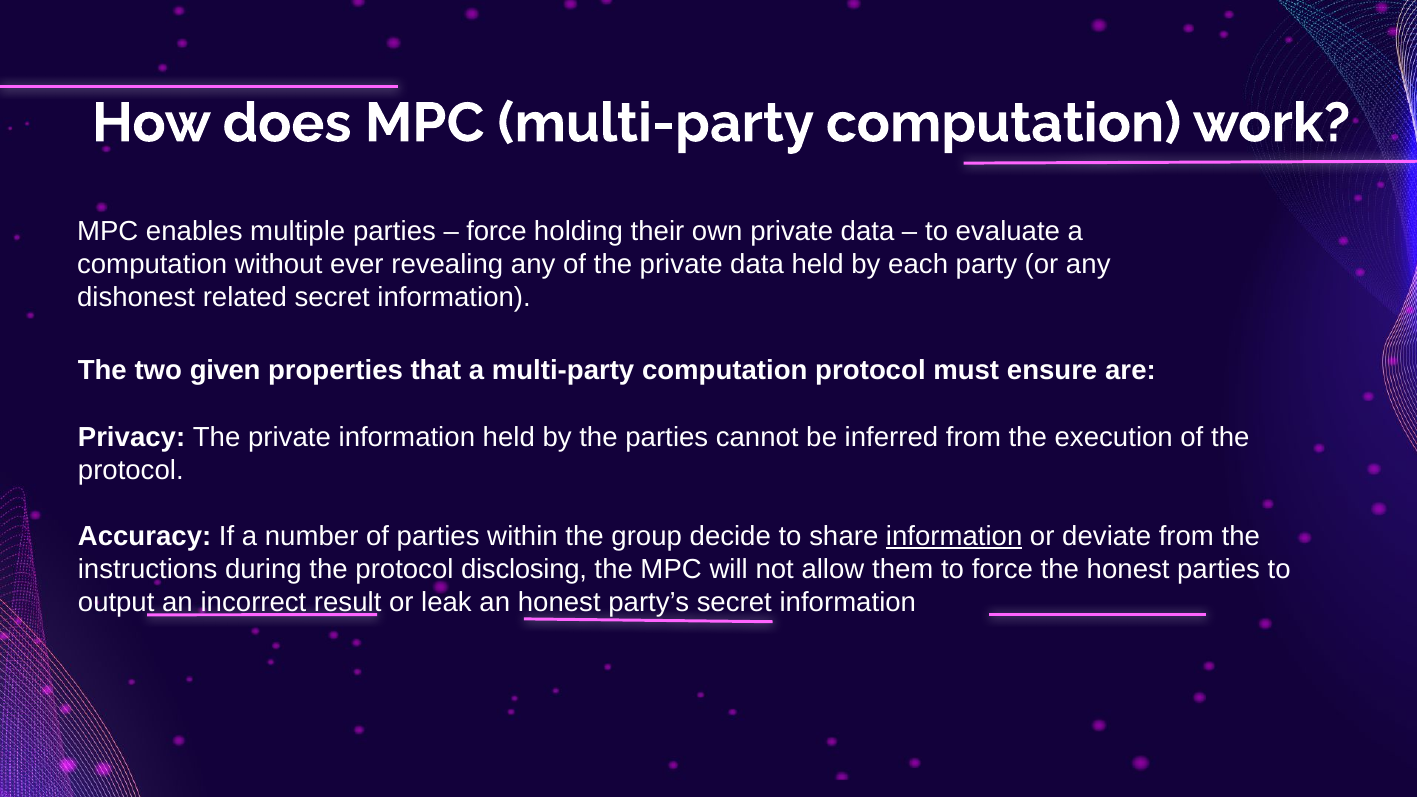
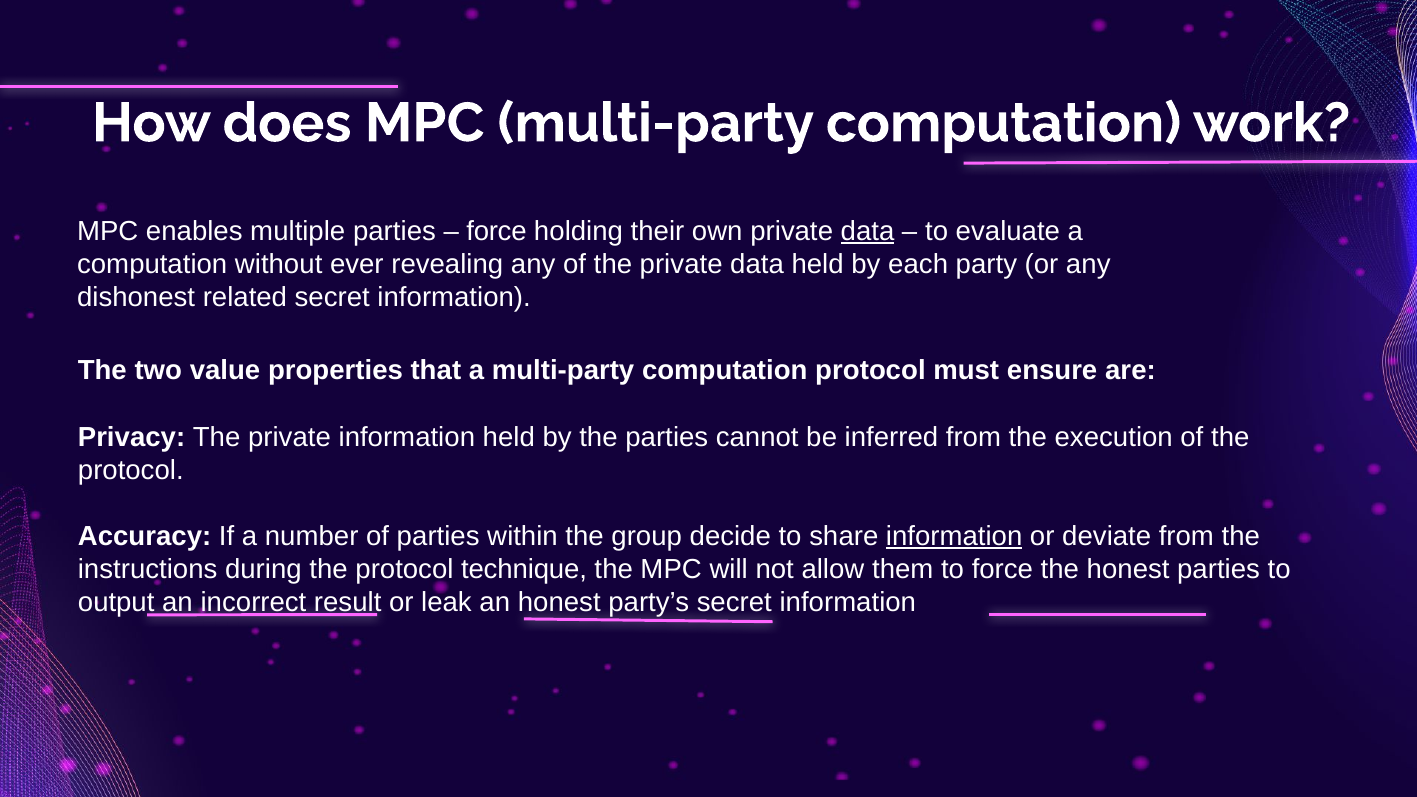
data underline: none -> present (868, 231)
given: given -> value (225, 371)
disclosing: disclosing -> technique (524, 569)
